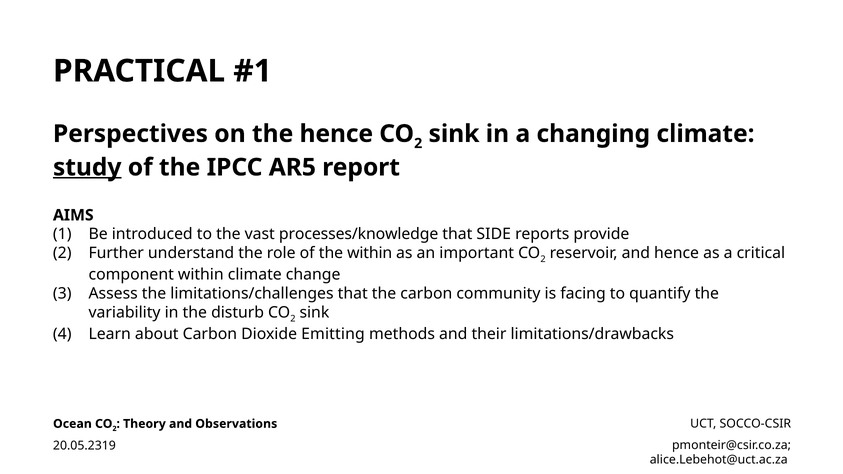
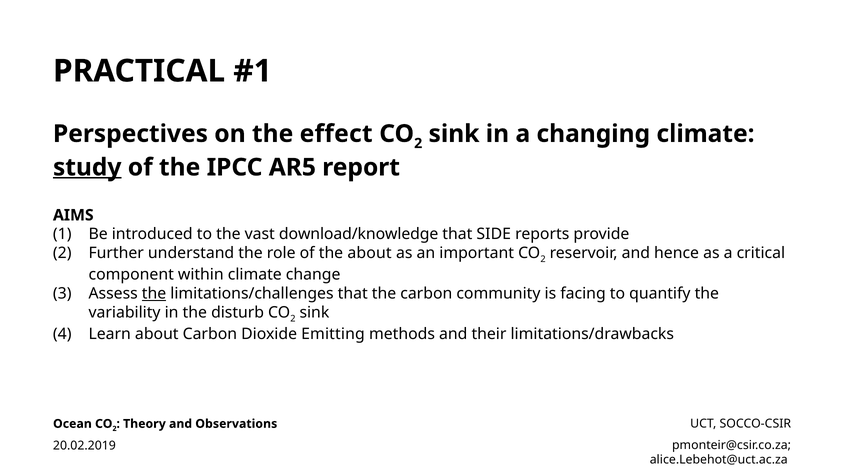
the hence: hence -> effect (336, 134)
processes/knowledge: processes/knowledge -> download/knowledge (359, 234)
the within: within -> about (370, 253)
the underline: none -> present (154, 294)
20.05.2319: 20.05.2319 -> 20.02.2019 (84, 446)
